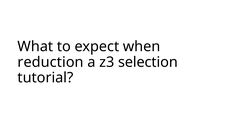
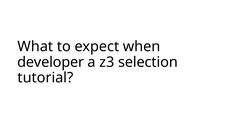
reduction: reduction -> developer (51, 62)
